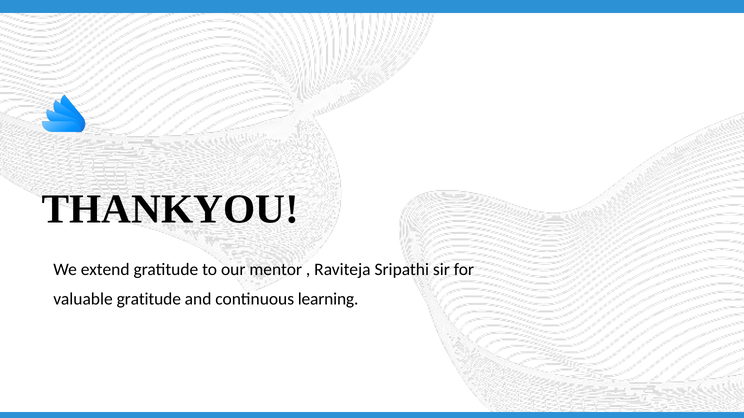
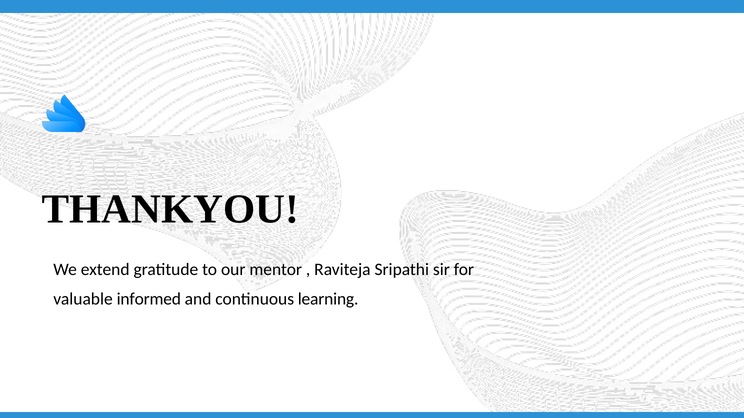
valuable gratitude: gratitude -> informed (149, 299)
